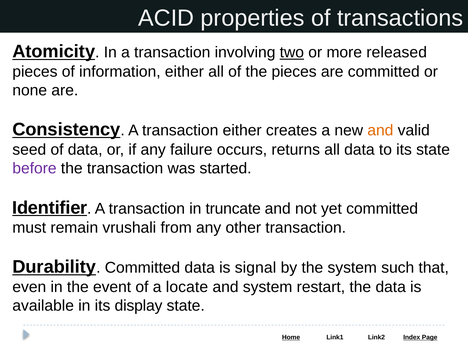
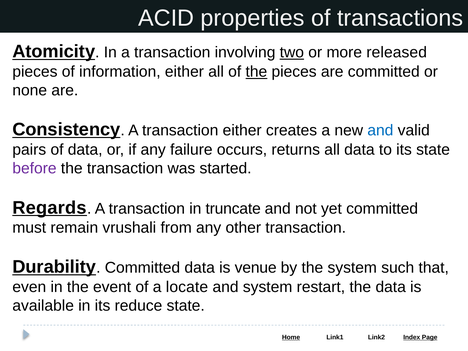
the underline: none -> present (256, 72)
and colour: orange -> blue (380, 131)
seed: seed -> pairs (29, 150)
Identifier: Identifier -> Regards (50, 208)
signal: signal -> venue (256, 268)
display: display -> reduce (138, 306)
